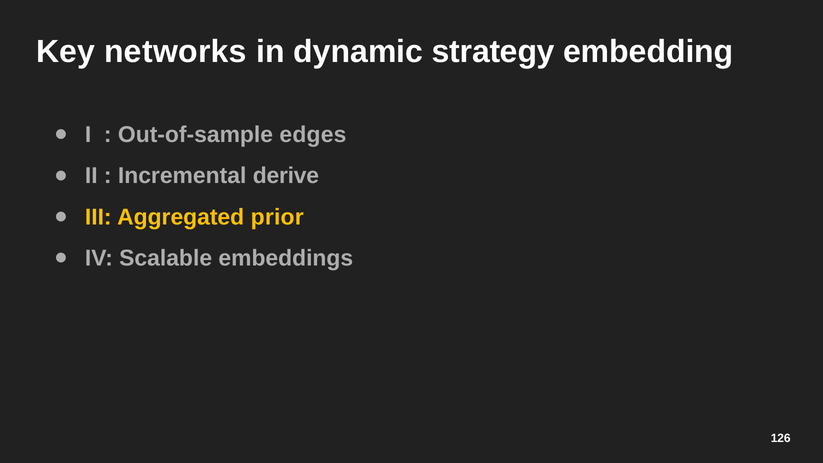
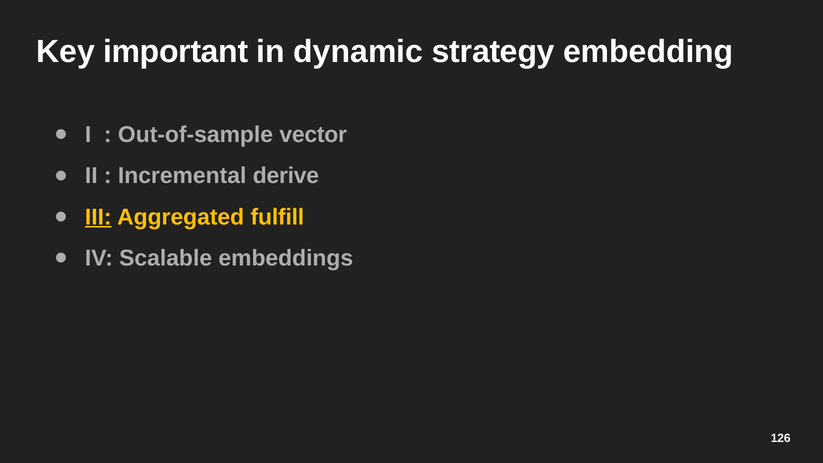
networks: networks -> important (176, 52)
edges: edges -> vector (313, 135)
III underline: none -> present (98, 217)
prior: prior -> fulfill (277, 217)
